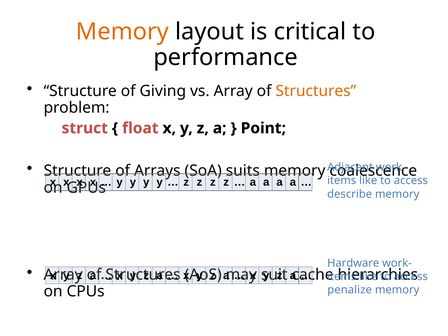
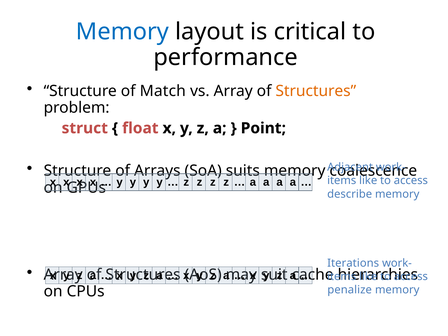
Memory colour: orange -> blue (122, 32)
Giving: Giving -> Match (163, 91)
Hardware: Hardware -> Iterations (353, 263)
